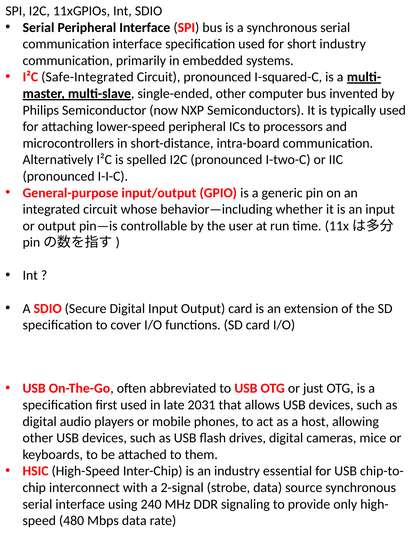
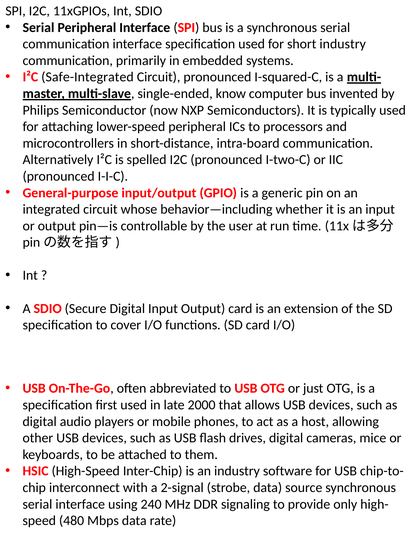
single-ended other: other -> know (231, 94)
2031: 2031 -> 2000 (202, 405)
essential: essential -> software (288, 471)
